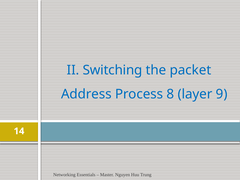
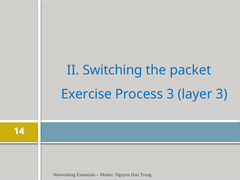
Address: Address -> Exercise (86, 94)
Process 8: 8 -> 3 (170, 94)
layer 9: 9 -> 3 (222, 94)
